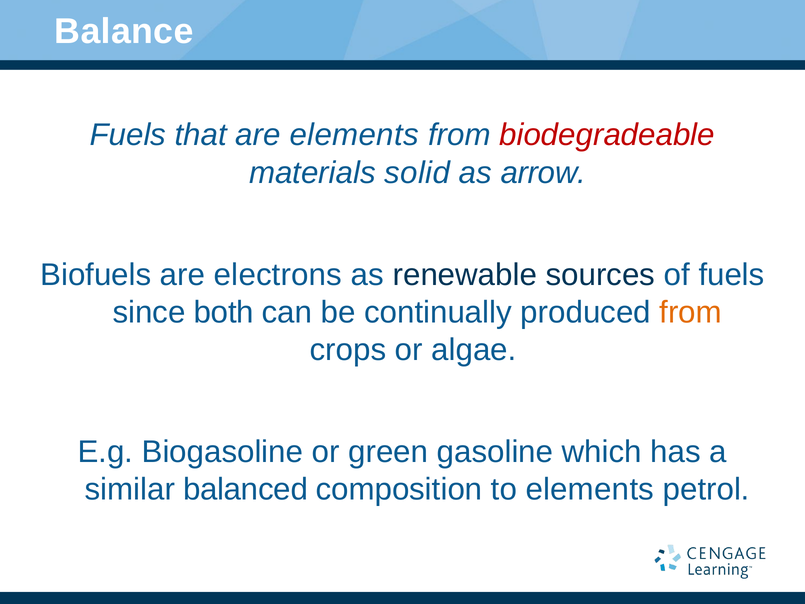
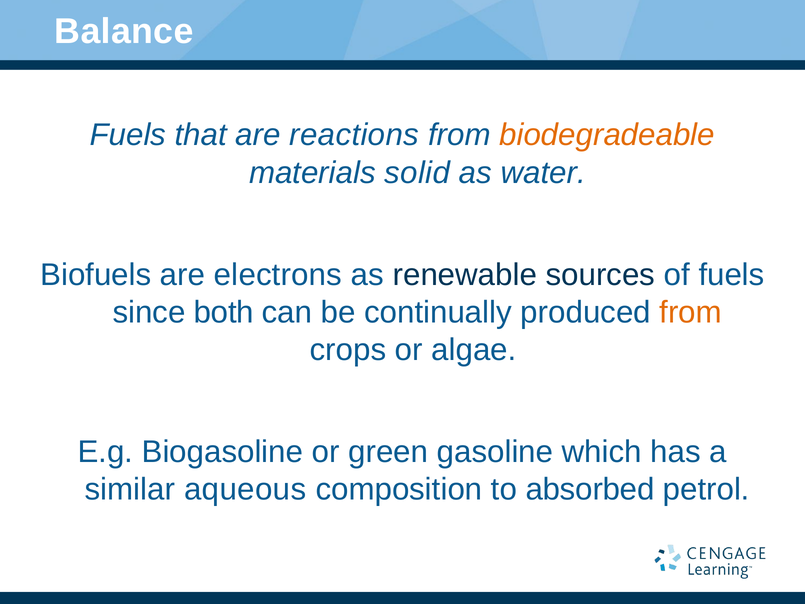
are elements: elements -> reactions (354, 135)
biodegradeable colour: red -> orange (607, 135)
arrow: arrow -> water (543, 173)
balanced: balanced -> aqueous (245, 489)
to elements: elements -> absorbed (590, 489)
